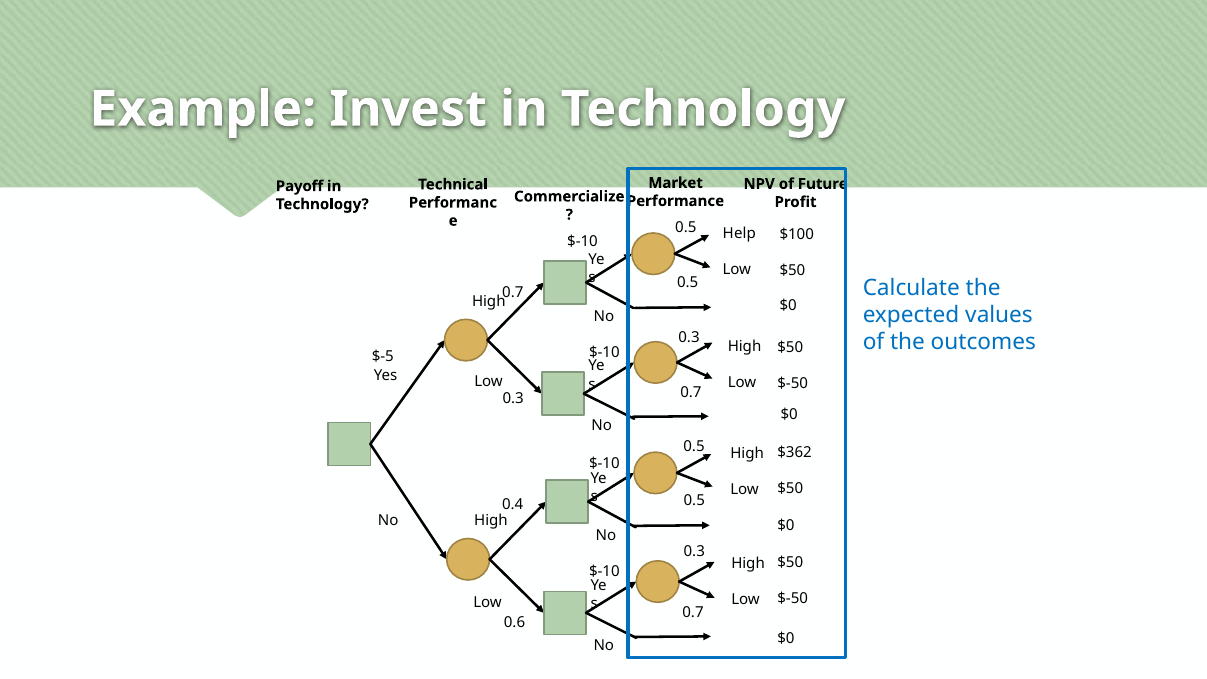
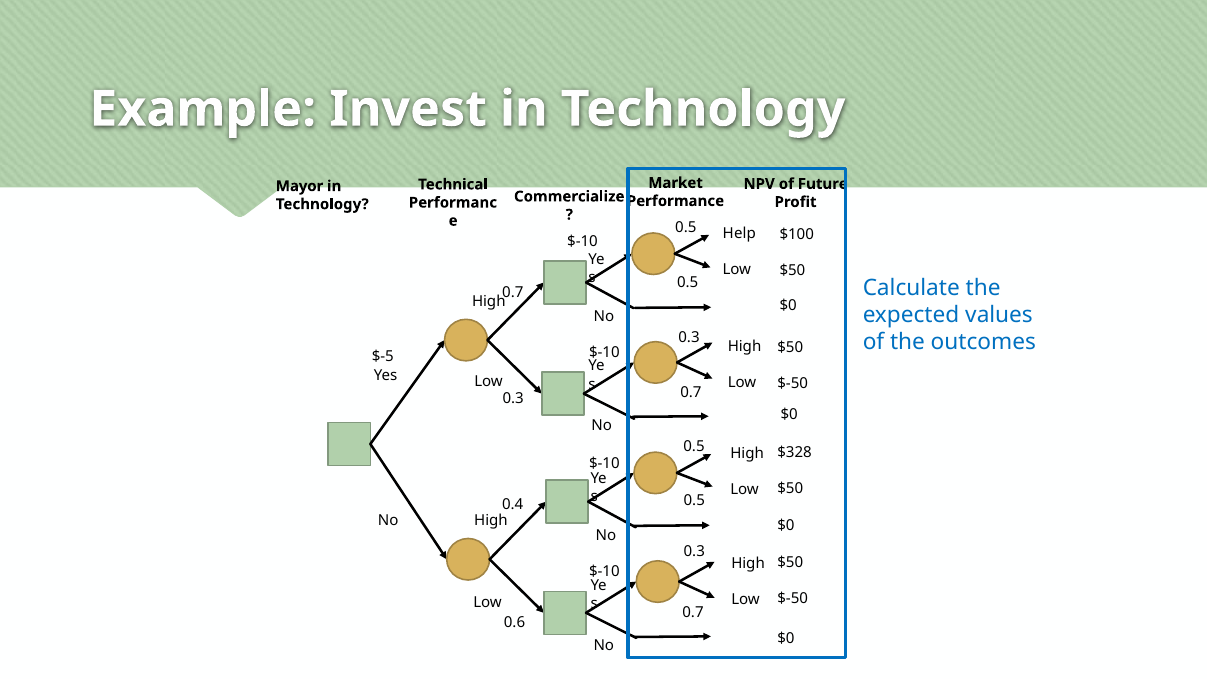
Payoff: Payoff -> Mayor (300, 186)
$362: $362 -> $328 (795, 452)
